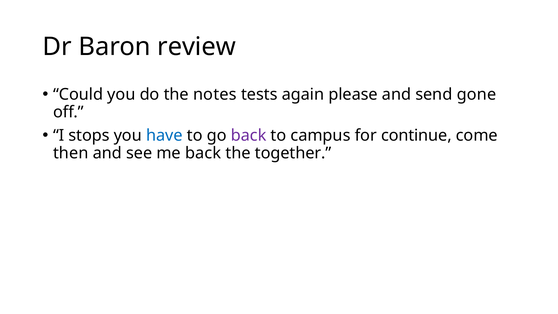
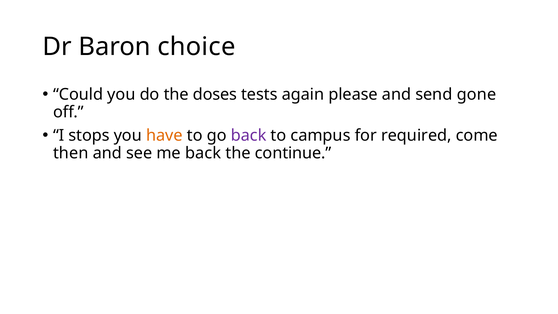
review: review -> choice (196, 47)
notes: notes -> doses (215, 94)
have colour: blue -> orange (164, 135)
continue: continue -> required (416, 135)
together: together -> continue (293, 153)
